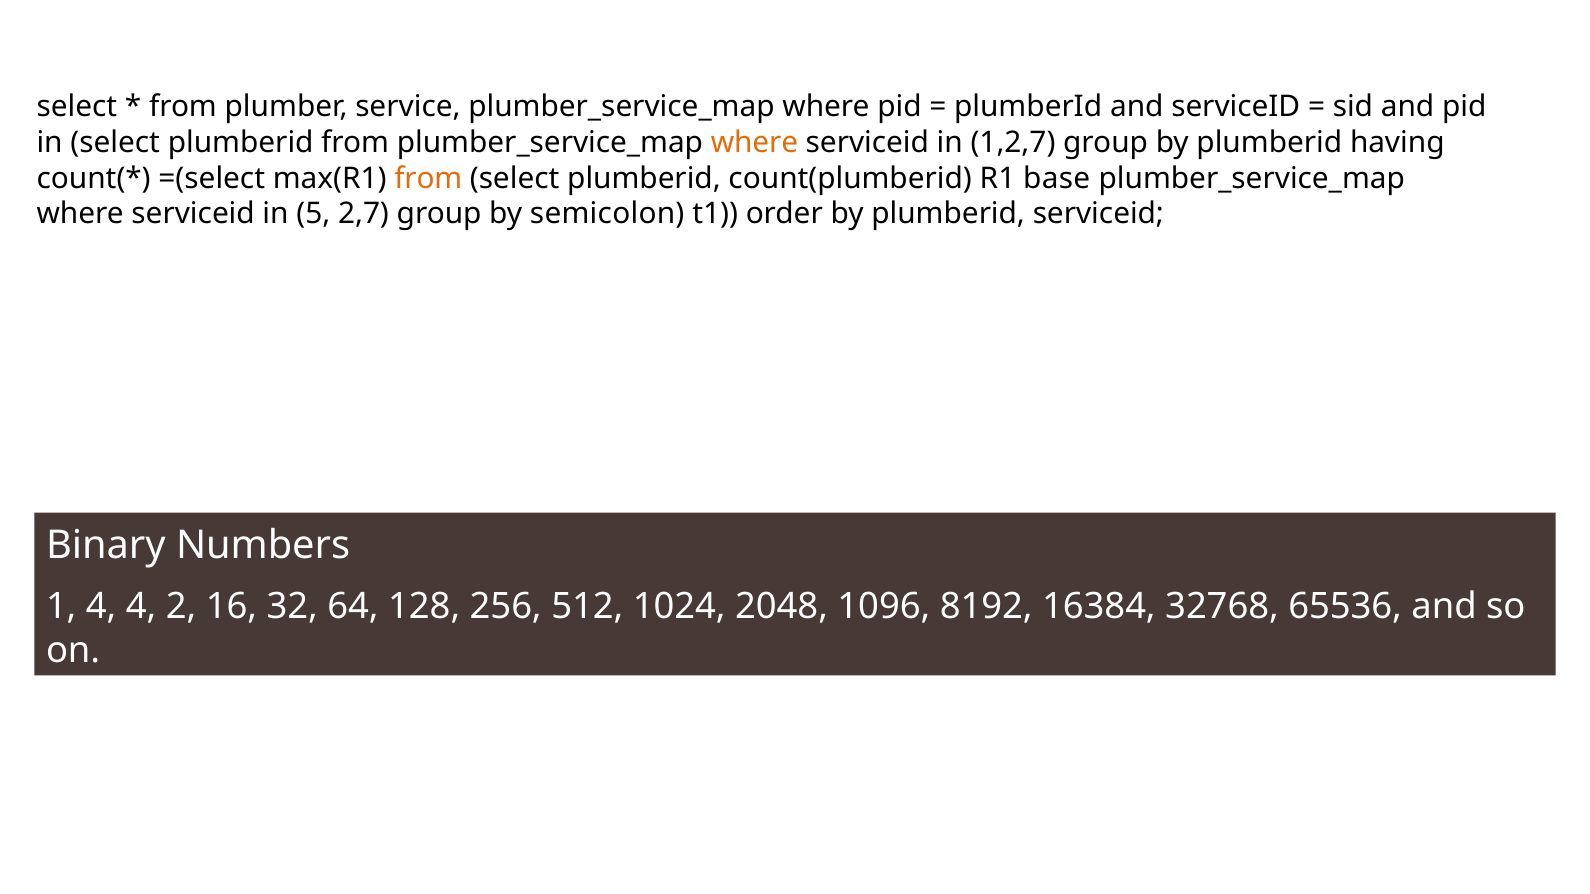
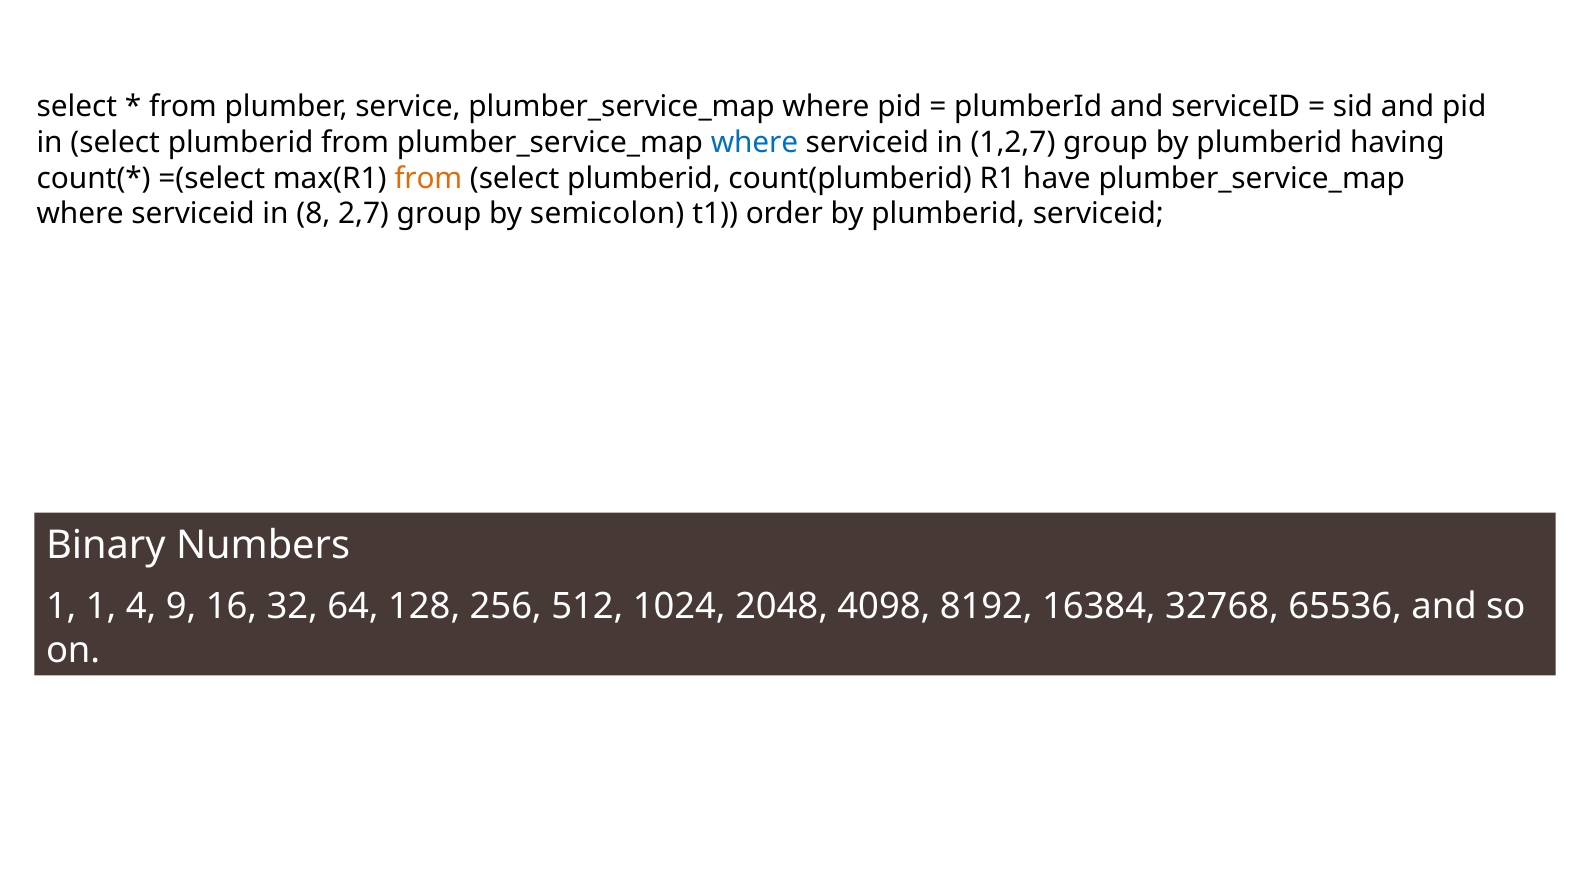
where colour: orange -> blue (754, 143)
base: base -> have (1057, 178)
5: 5 -> 8 (313, 214)
1 4: 4 -> 1 (101, 607)
2: 2 -> 9 (181, 607)
1096: 1096 -> 4098 (884, 607)
